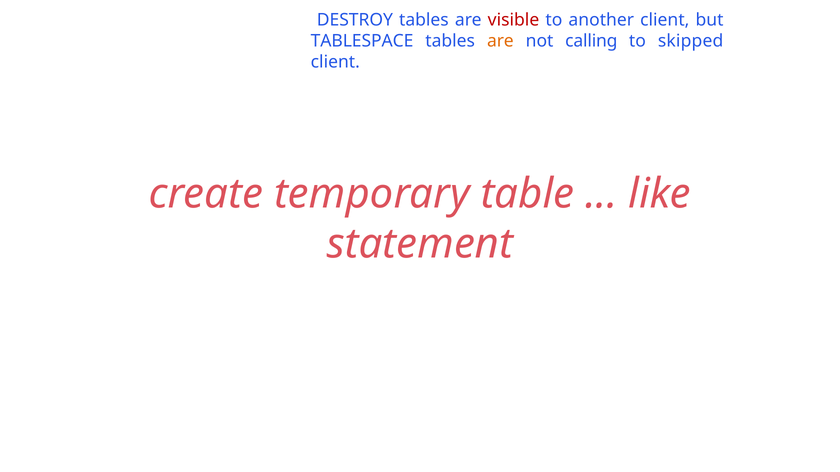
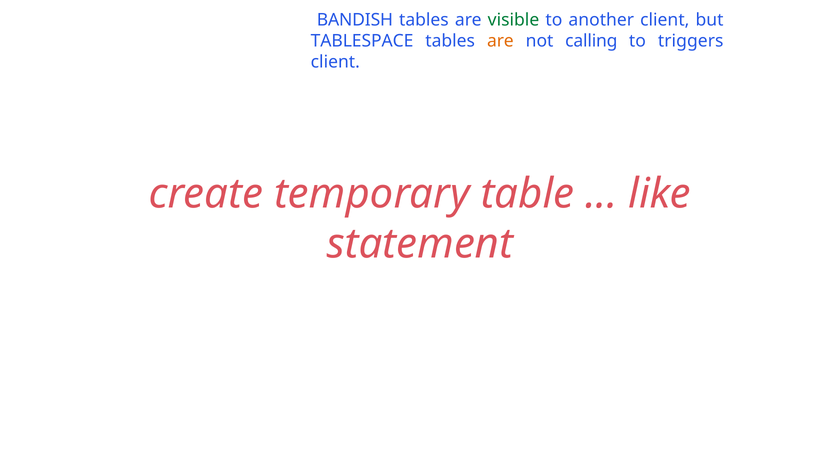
DESTROY: DESTROY -> BANDISH (355, 20)
visible colour: red -> green (514, 20)
skipped: skipped -> triggers (691, 41)
